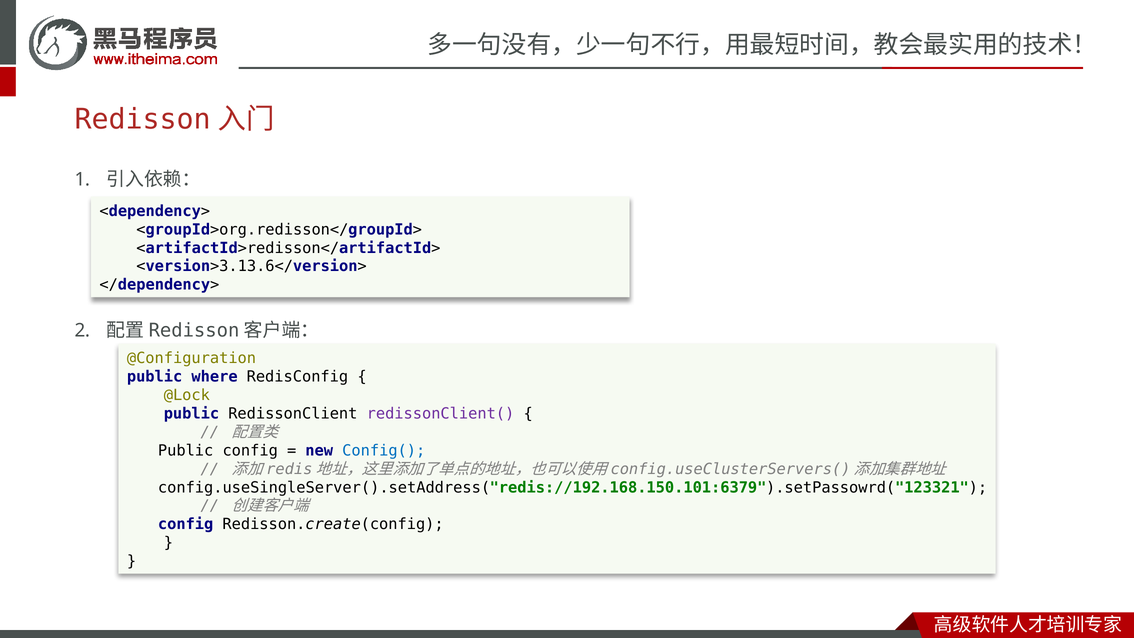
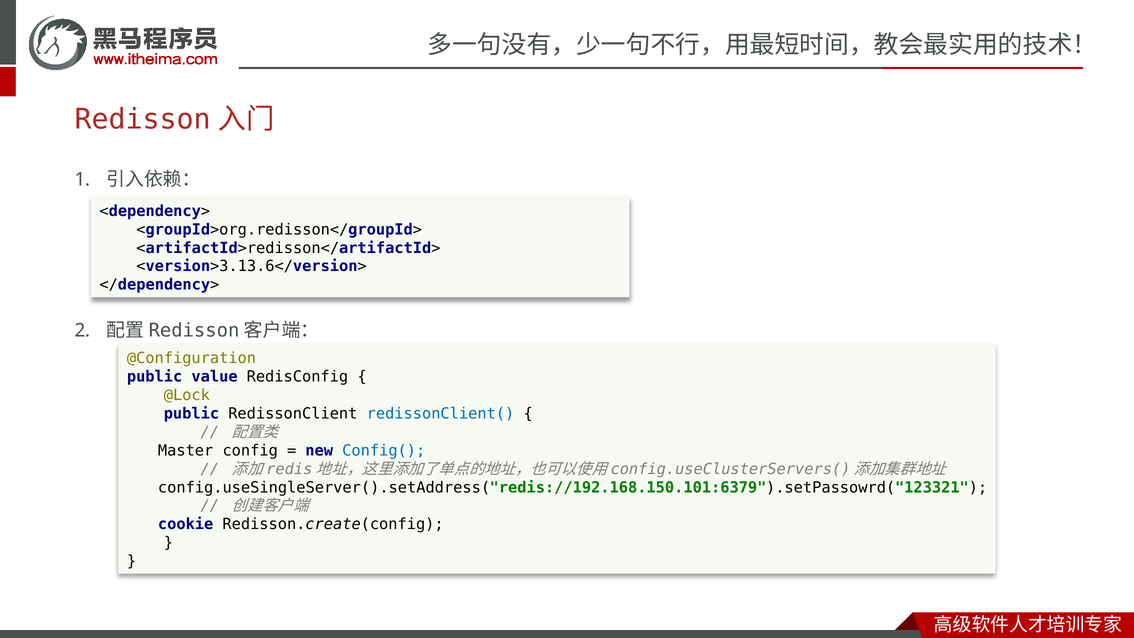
where: where -> value (215, 377)
redissonClient( colour: purple -> blue (441, 414)
Public: Public -> Master (186, 450)
config: config -> cookie (186, 524)
